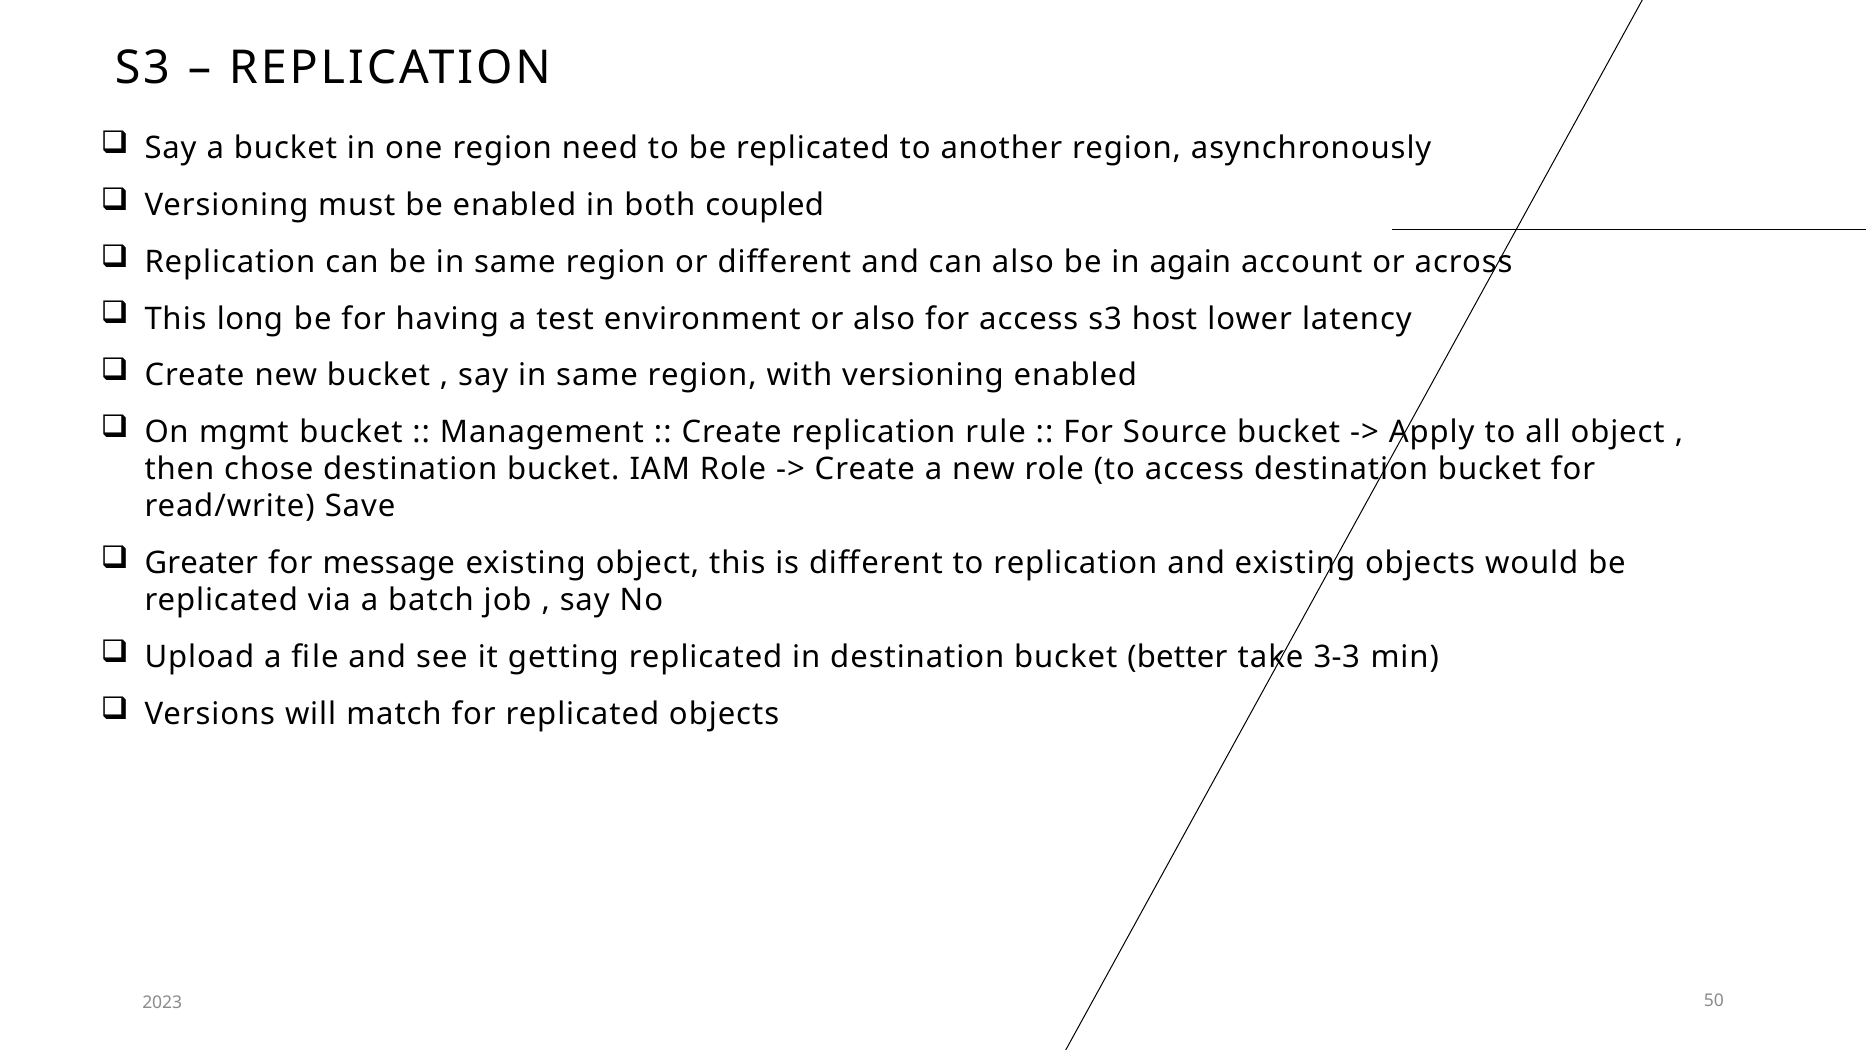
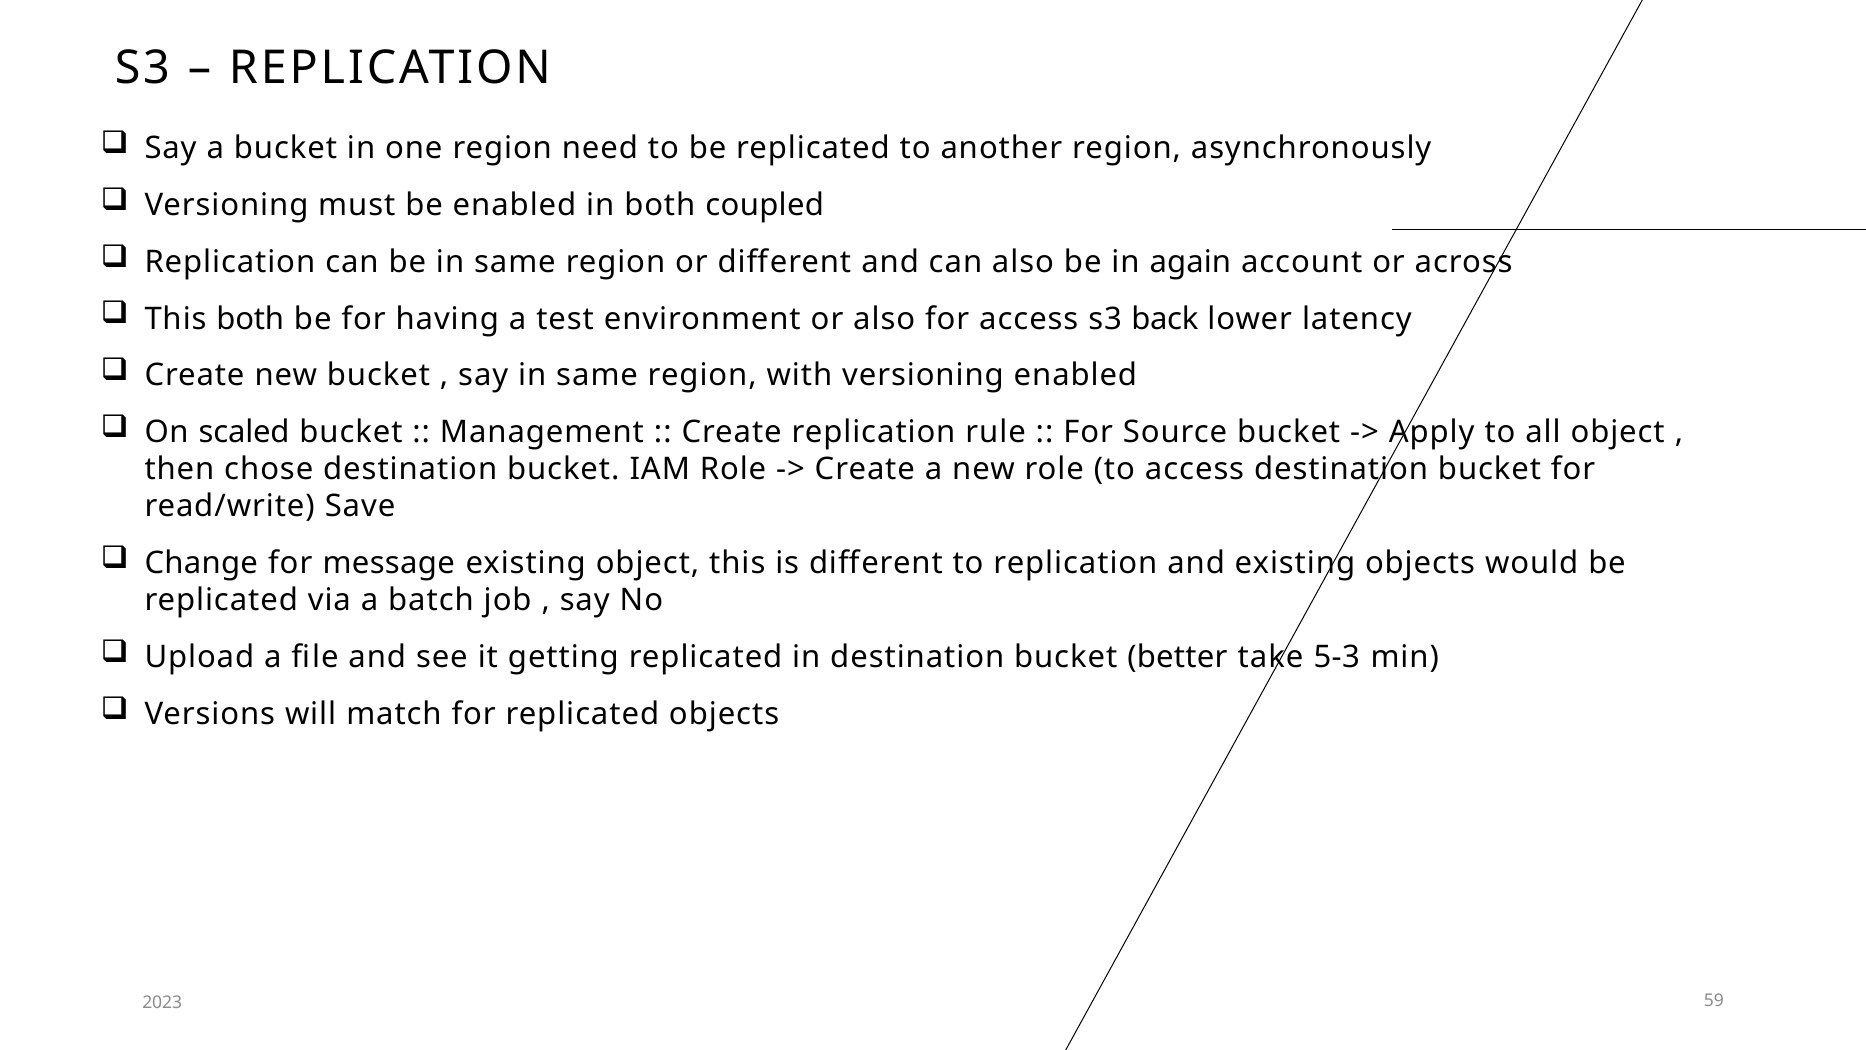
This long: long -> both (250, 319)
host: host -> back (1165, 319)
mgmt: mgmt -> scaled (244, 432)
Greater: Greater -> Change (201, 563)
3-3: 3-3 -> 5-3 (1337, 657)
50: 50 -> 59 (1714, 1001)
